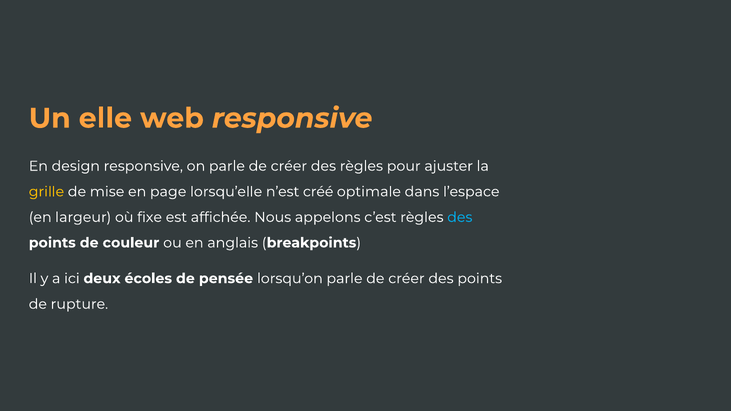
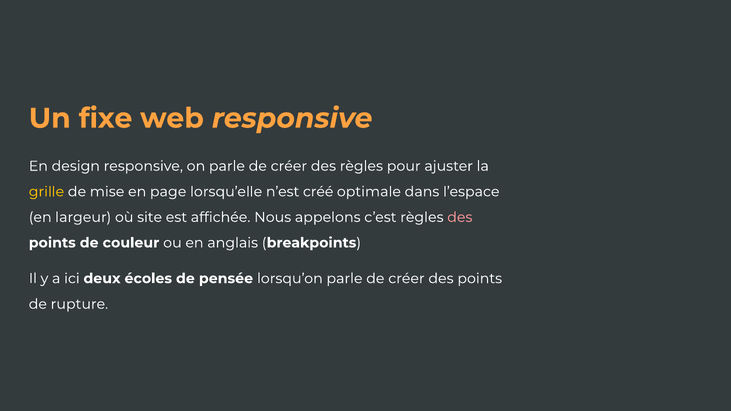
elle: elle -> fixe (106, 118)
fixe: fixe -> site (150, 217)
des colour: light blue -> pink (460, 217)
